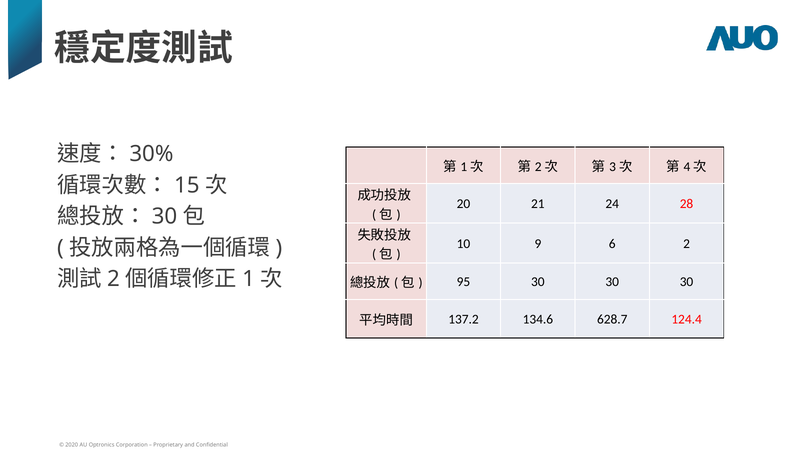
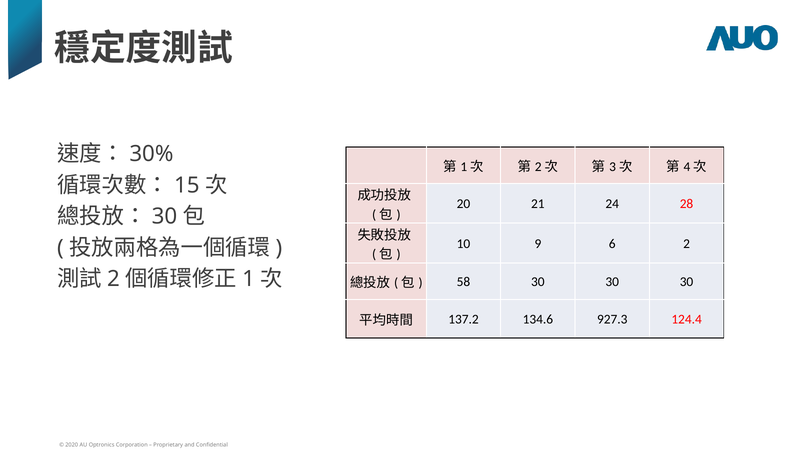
95: 95 -> 58 (463, 282)
628.7: 628.7 -> 927.3 (612, 319)
